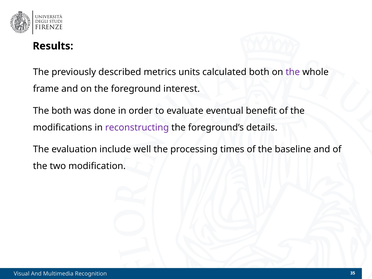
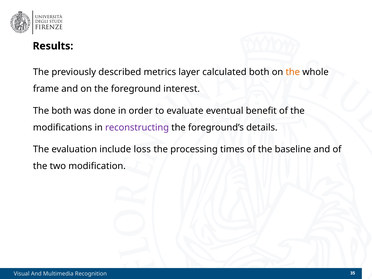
units: units -> layer (189, 72)
the colour: purple -> orange (293, 72)
well: well -> loss (142, 149)
